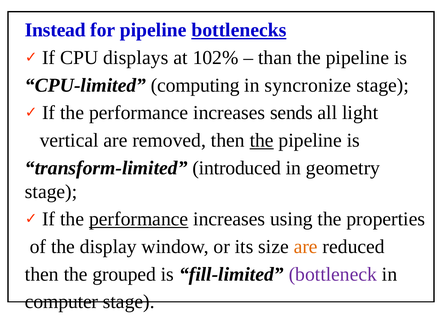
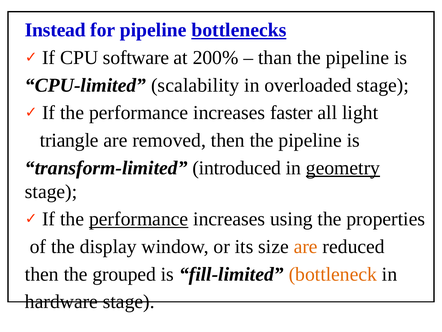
displays: displays -> software (136, 58)
102%: 102% -> 200% (216, 58)
computing: computing -> scalability (195, 85)
syncronize: syncronize -> overloaded (308, 85)
sends: sends -> faster (291, 113)
vertical: vertical -> triangle (69, 140)
the underline: present -> none (262, 140)
geometry underline: none -> present (343, 168)
bottleneck colour: purple -> orange (333, 274)
computer: computer -> hardware (61, 301)
